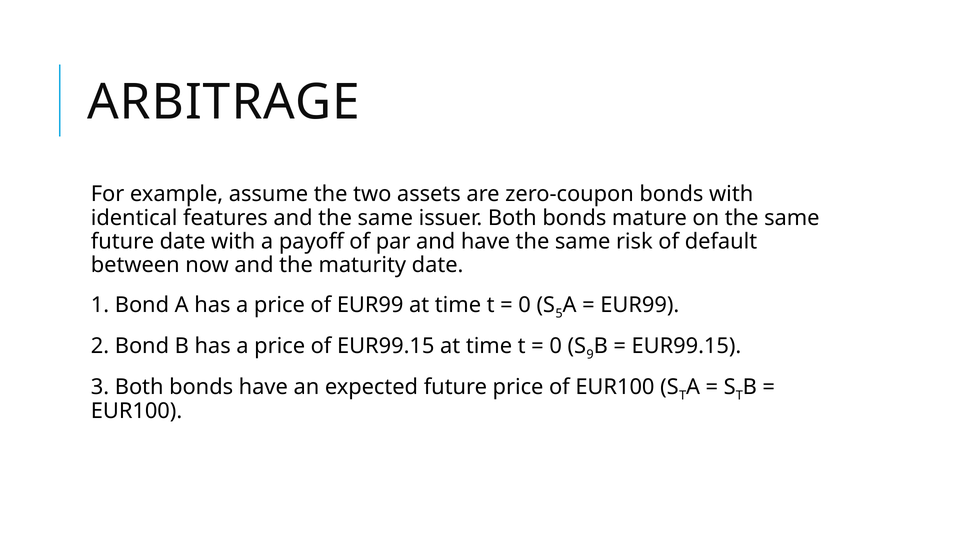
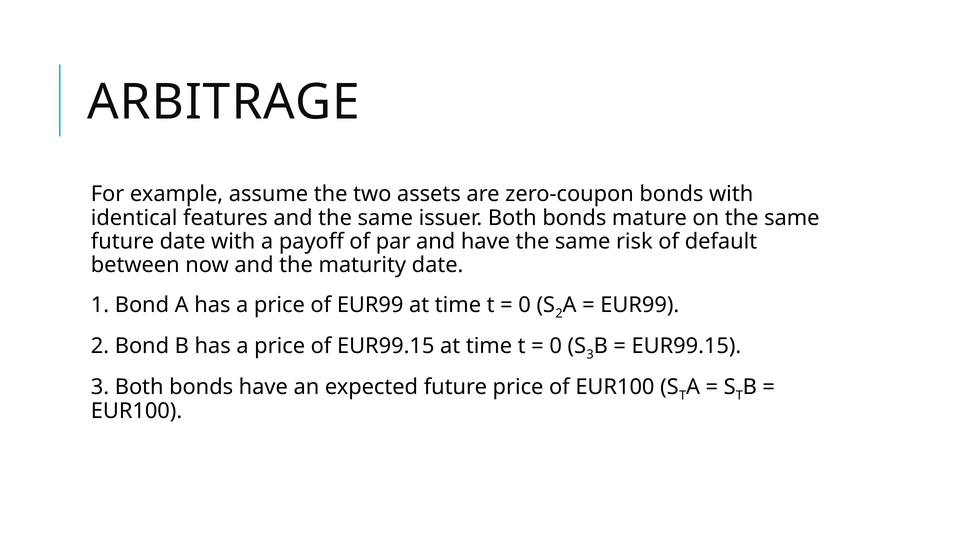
5: 5 -> 2 (559, 314)
9: 9 -> 3 (590, 354)
